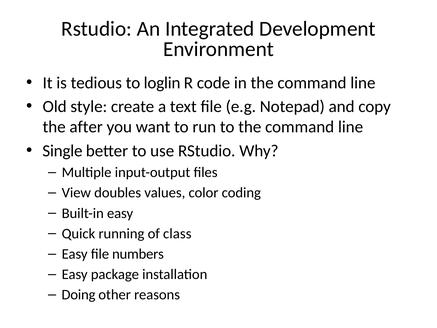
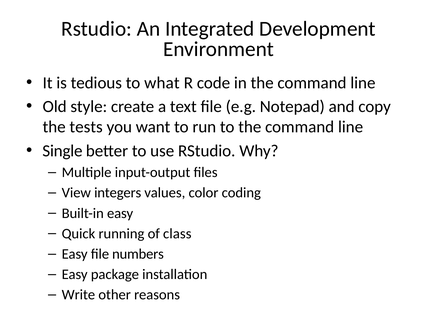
loglin: loglin -> what (162, 83)
after: after -> tests (86, 127)
doubles: doubles -> integers (118, 193)
Doing: Doing -> Write (78, 295)
